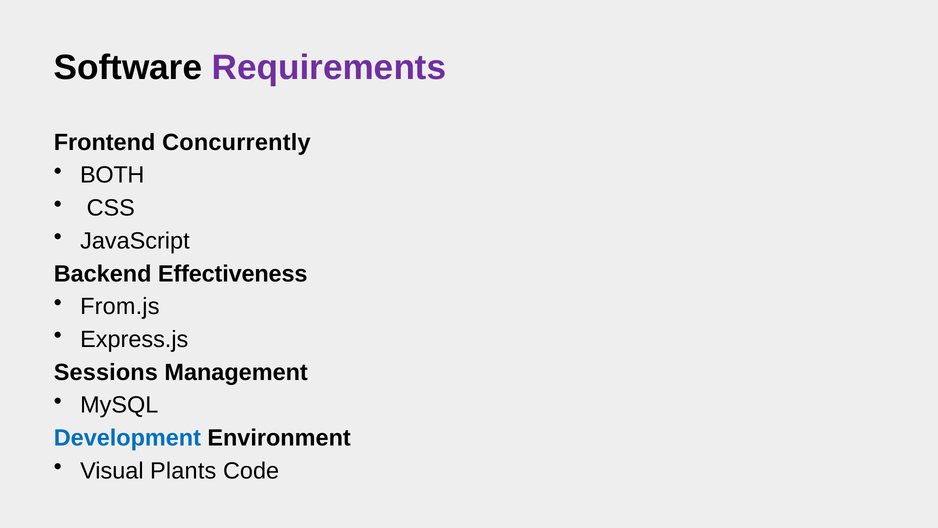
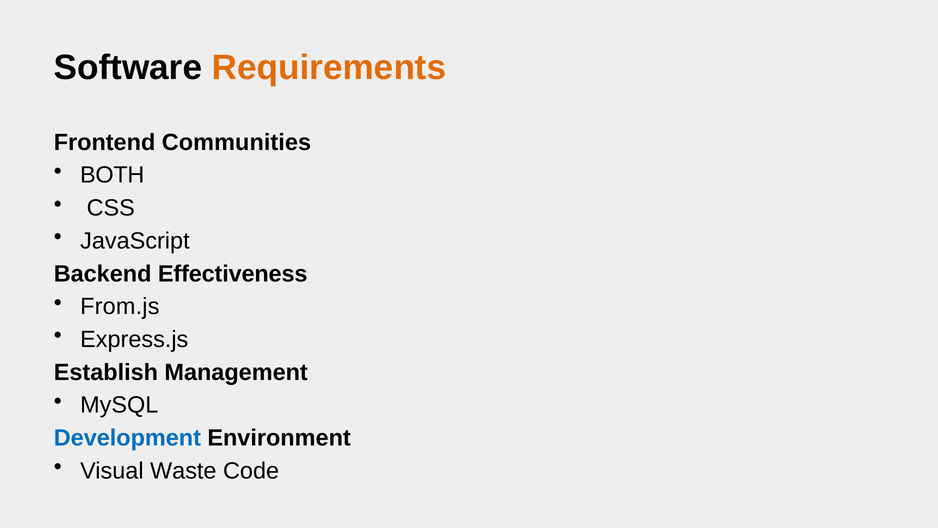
Requirements colour: purple -> orange (329, 68)
Concurrently: Concurrently -> Communities (236, 142)
Sessions: Sessions -> Establish (106, 372)
Plants: Plants -> Waste (183, 470)
